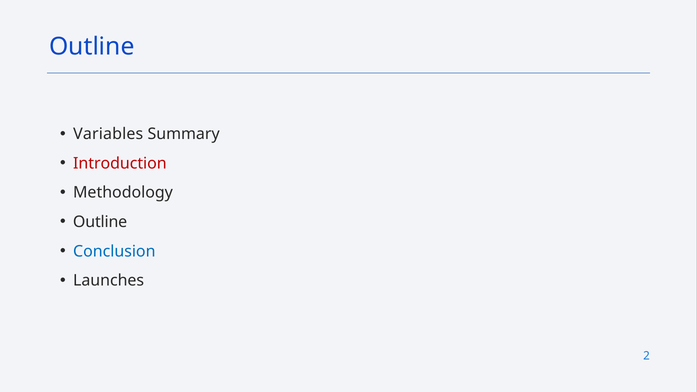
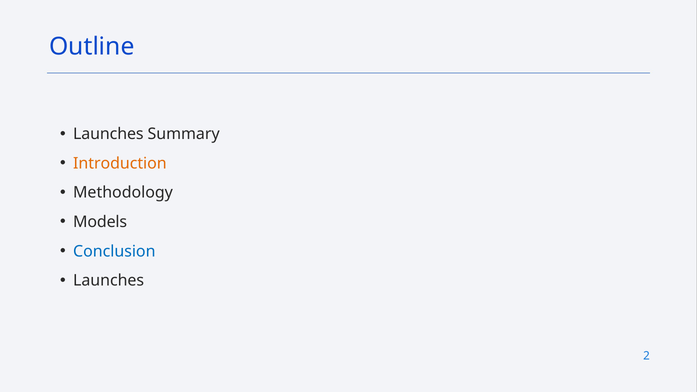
Variables: Variables -> Launches (108, 134)
Introduction colour: red -> orange (120, 163)
Outline: Outline -> Models (100, 222)
